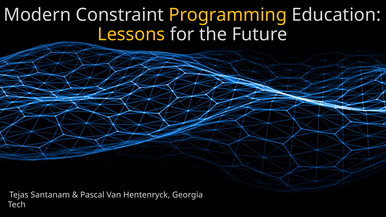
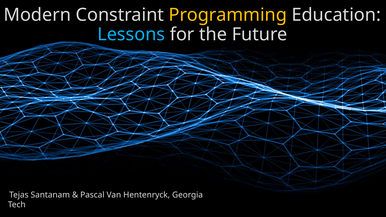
Lessons colour: yellow -> light blue (131, 34)
